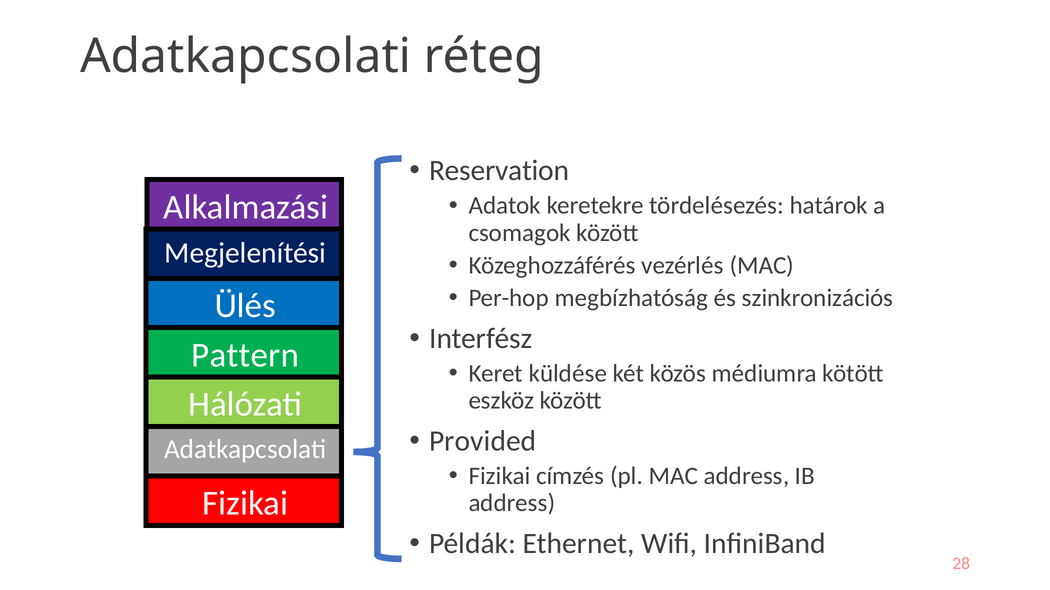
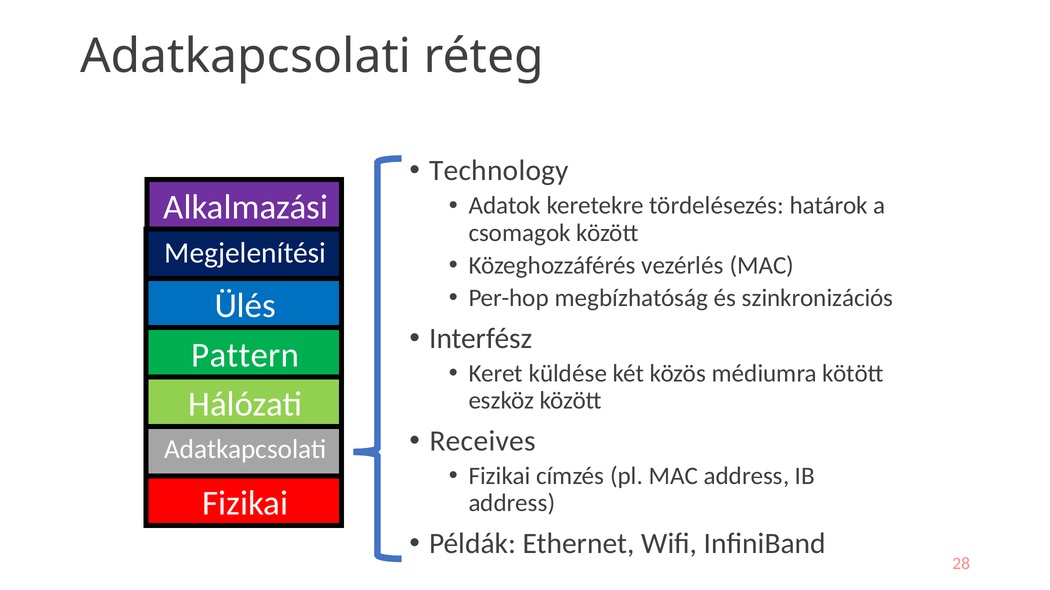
Reservation: Reservation -> Technology (499, 171)
Provided: Provided -> Receives (483, 441)
